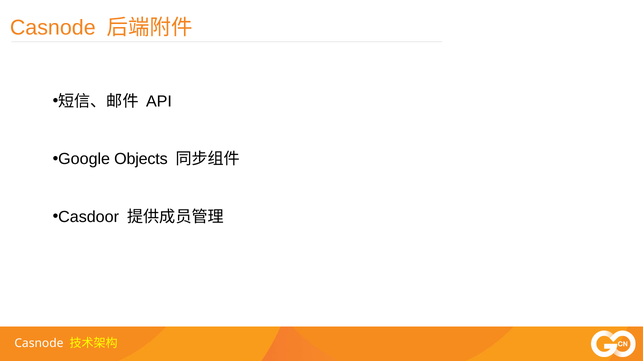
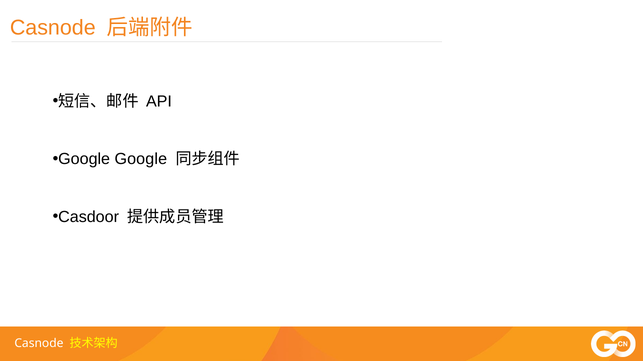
Google Objects: Objects -> Google (141, 159)
